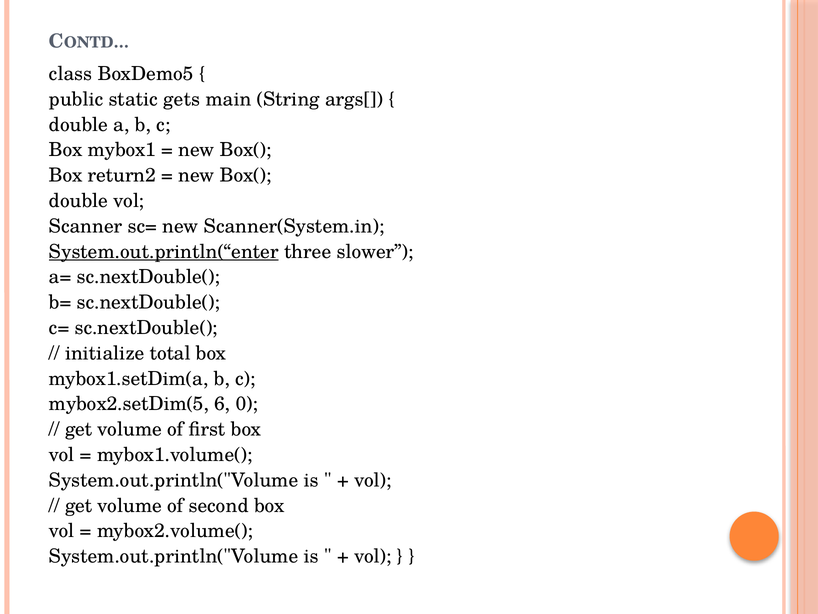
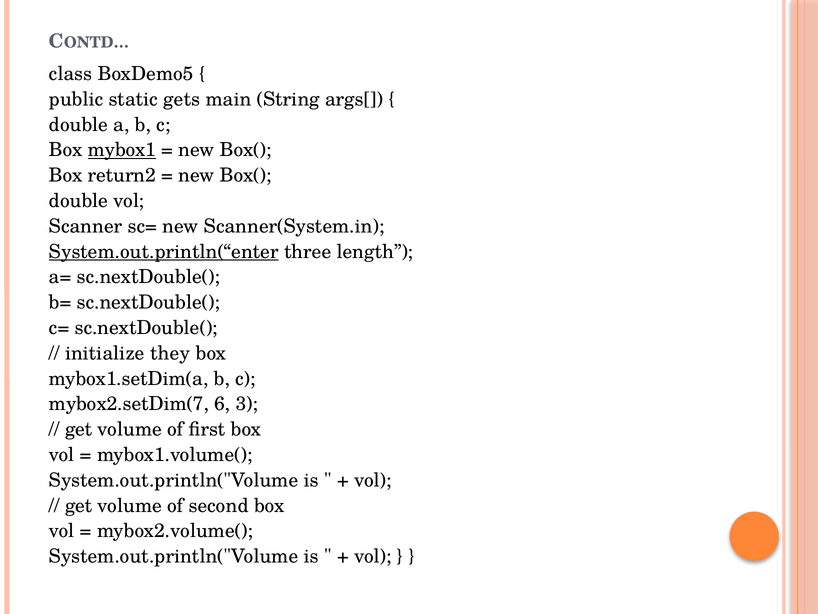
mybox1 underline: none -> present (122, 150)
slower: slower -> length (375, 251)
total: total -> they (170, 353)
mybox2.setDim(5: mybox2.setDim(5 -> mybox2.setDim(7 (129, 404)
0: 0 -> 3 (247, 404)
